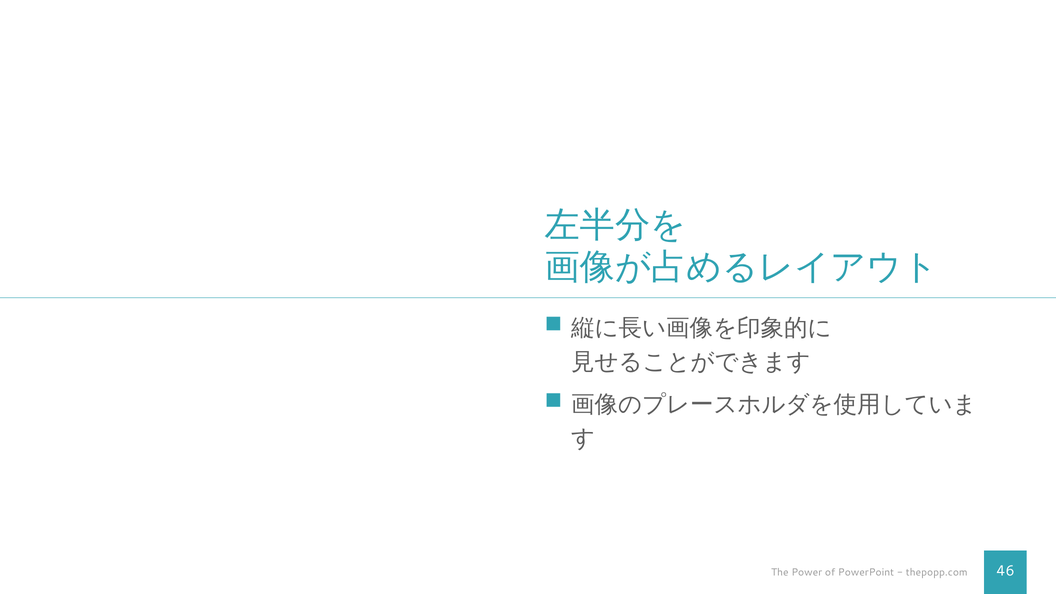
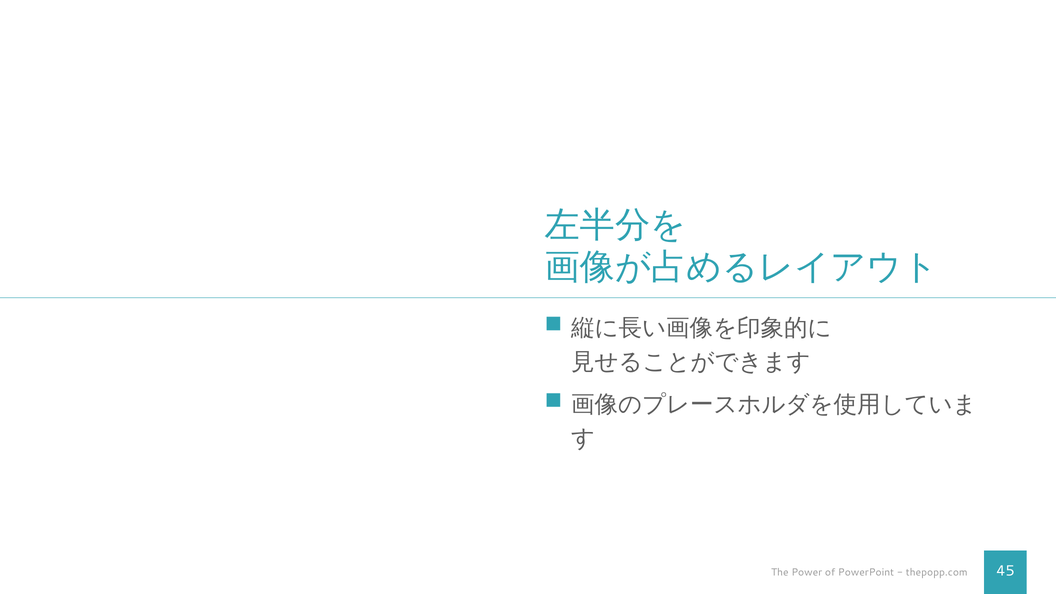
46: 46 -> 45 (1005, 571)
